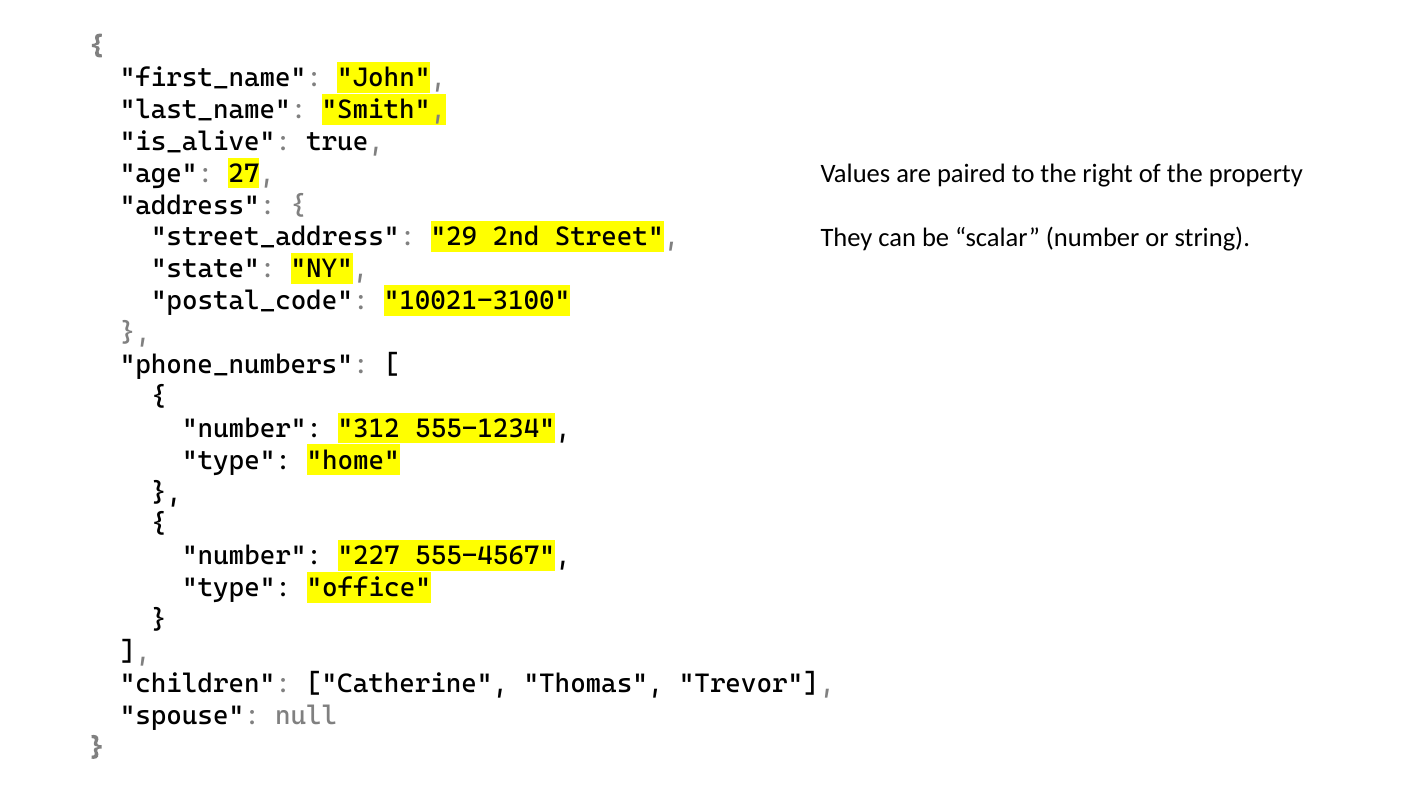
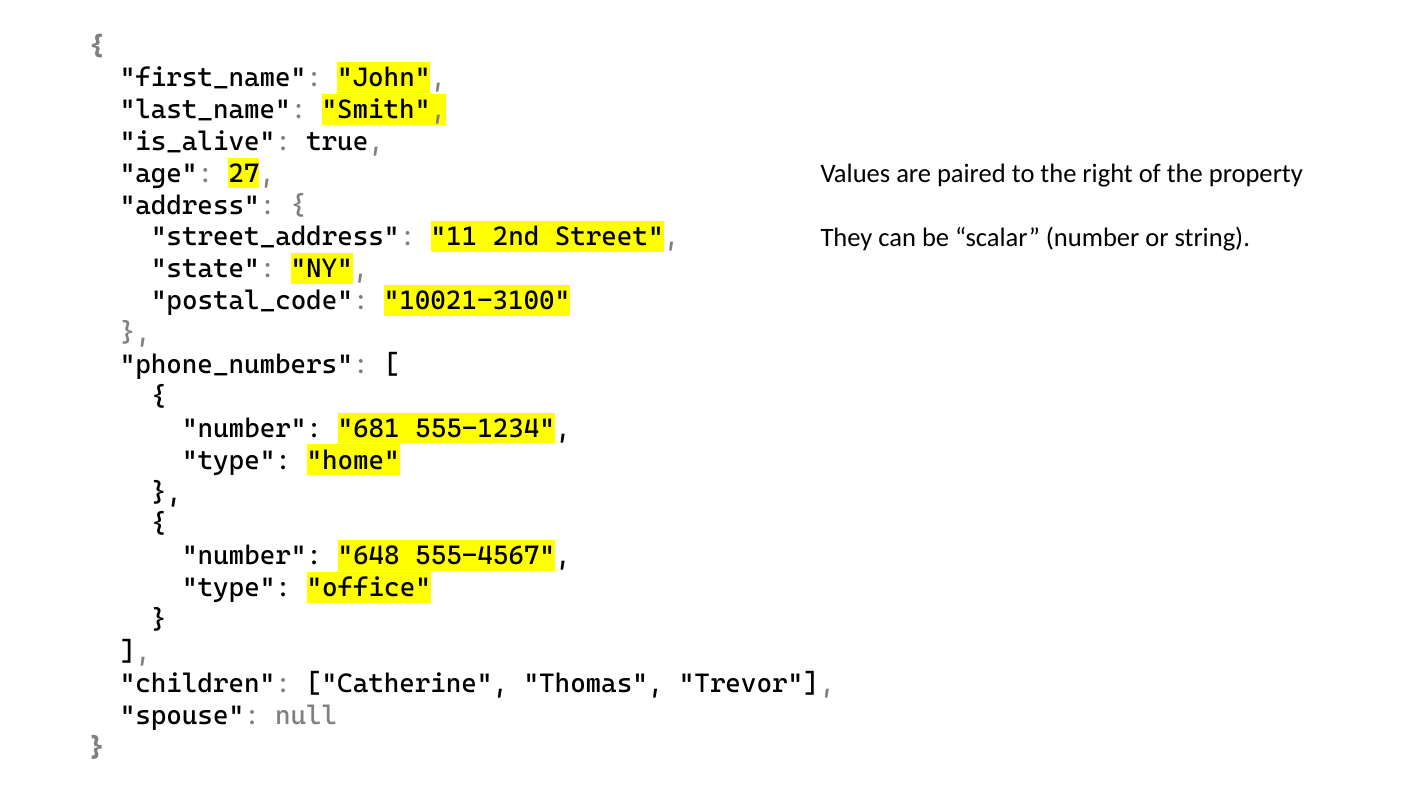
29: 29 -> 11 (454, 237)
312: 312 -> 681 (369, 428)
227: 227 -> 648 (369, 556)
